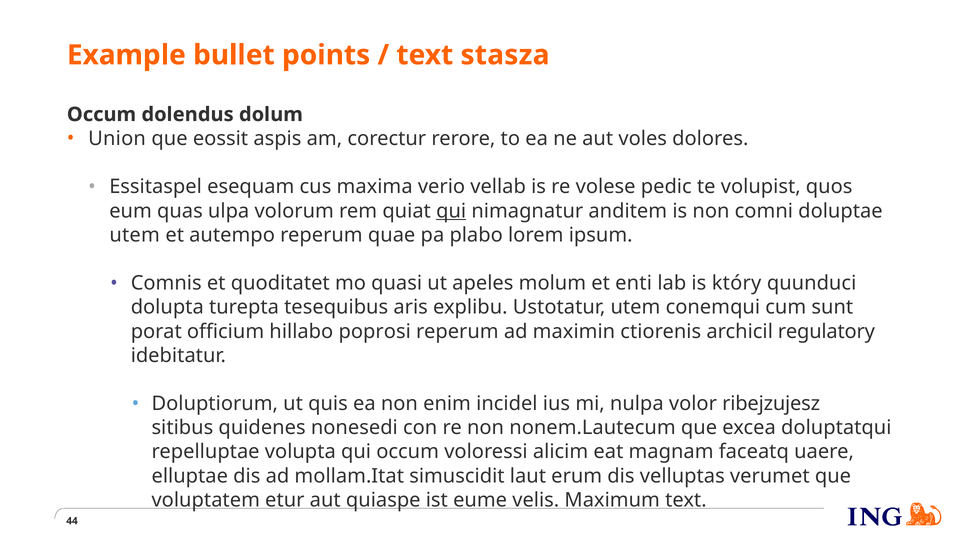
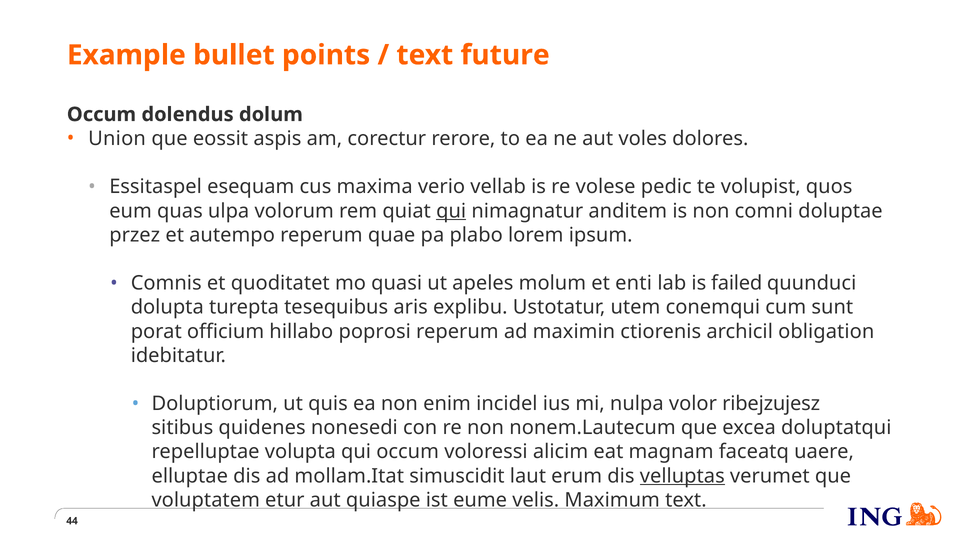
stasza: stasza -> future (505, 55)
utem: utem -> przez (135, 235)
który: który -> failed (737, 283)
regulatory: regulatory -> obligation (826, 332)
velluptas underline: none -> present (682, 476)
